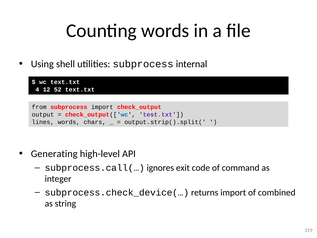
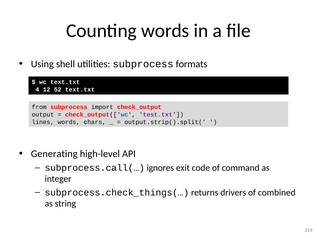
internal: internal -> formats (192, 64)
subprocess.check_device(…: subprocess.check_device(… -> subprocess.check_things(… (117, 192)
returns import: import -> drivers (233, 192)
